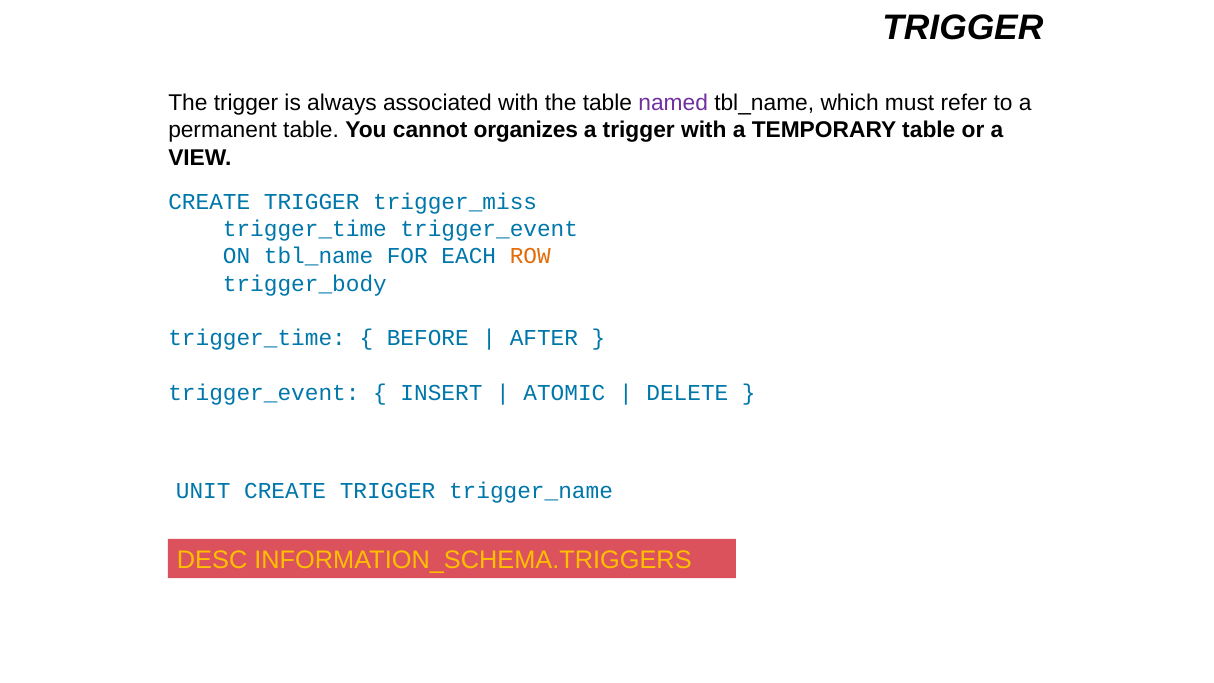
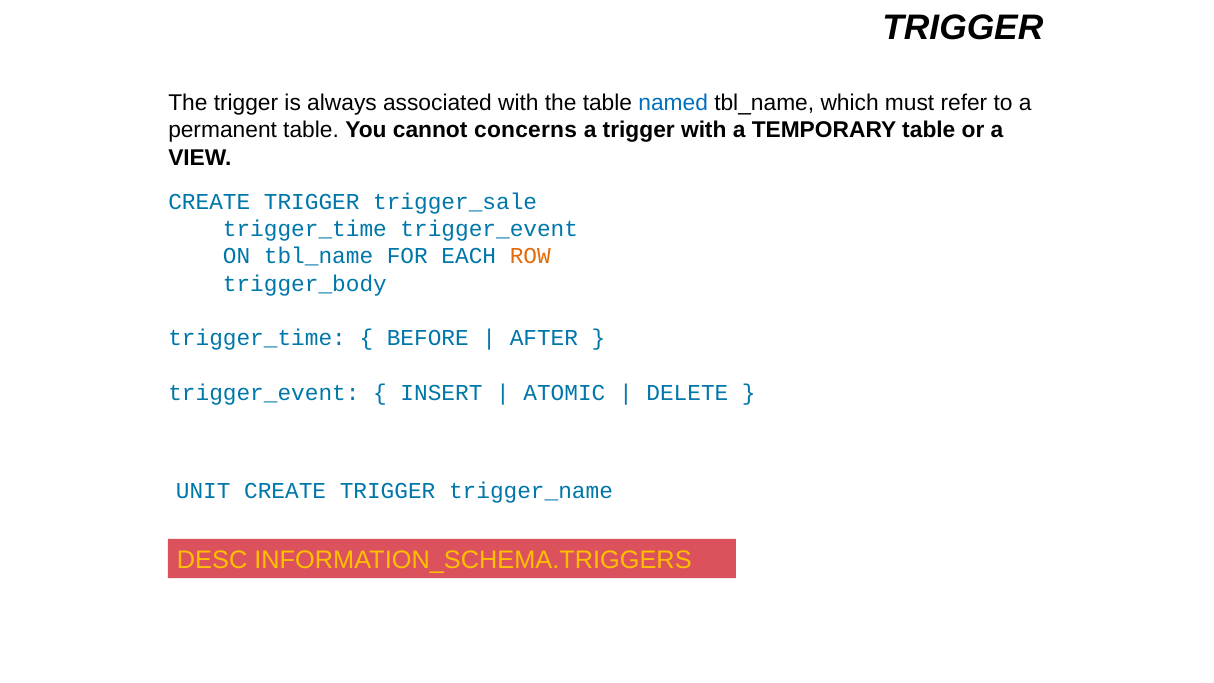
named colour: purple -> blue (673, 103)
organizes: organizes -> concerns (526, 130)
trigger_miss: trigger_miss -> trigger_sale (455, 202)
